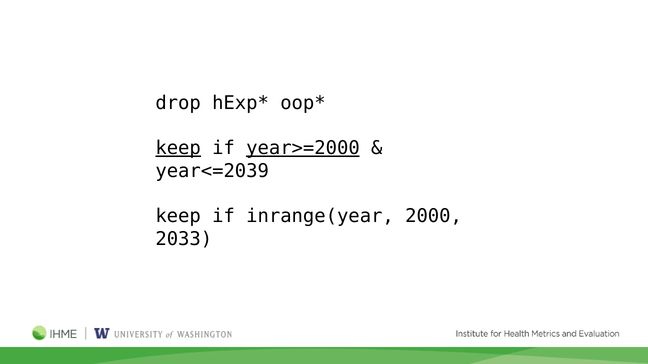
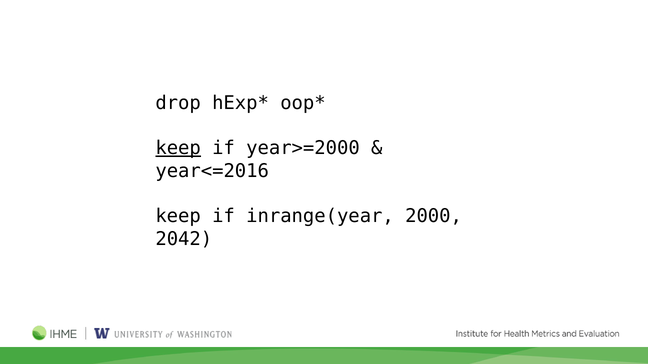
year>=2000 underline: present -> none (303, 148)
year<=2039: year<=2039 -> year<=2016 (212, 171)
2033: 2033 -> 2042 (184, 239)
